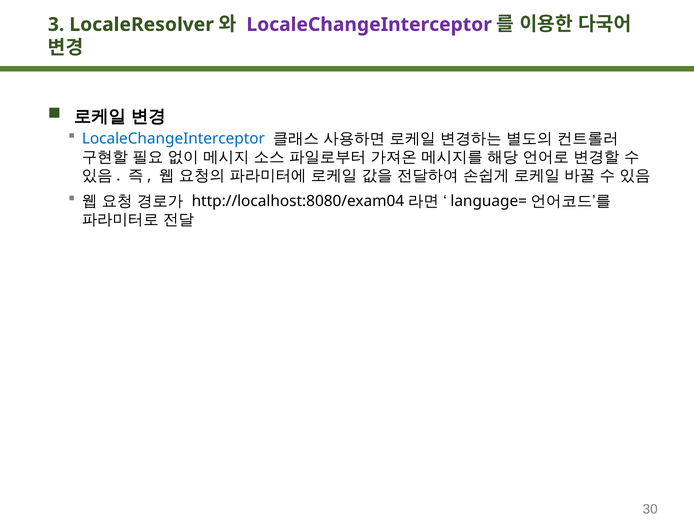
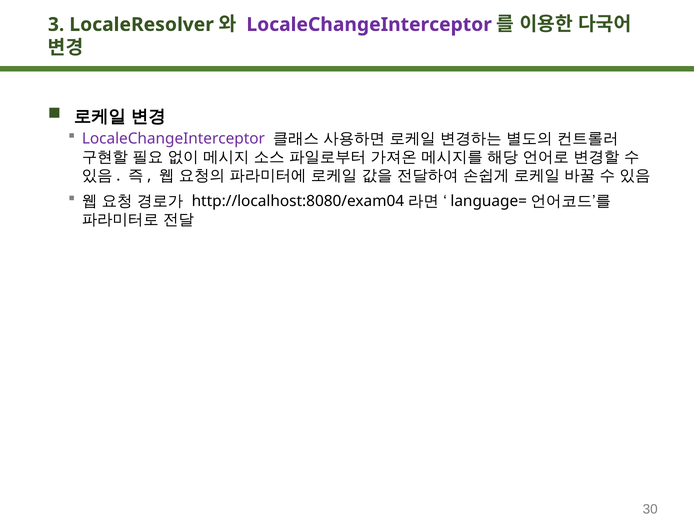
LocaleChangeInterceptor colour: blue -> purple (173, 139)
